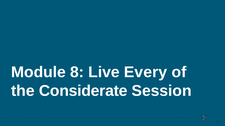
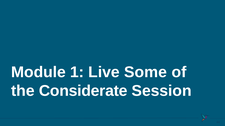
8: 8 -> 1 (77, 72)
Every: Every -> Some (146, 72)
